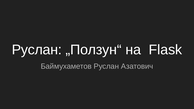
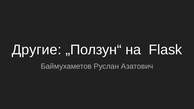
Руслан: Руслан -> Другие (37, 50)
